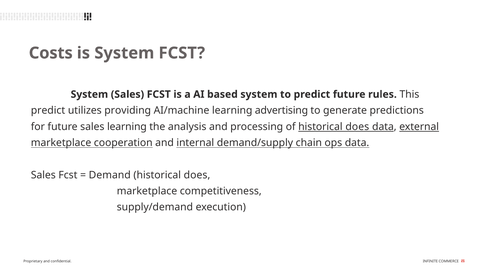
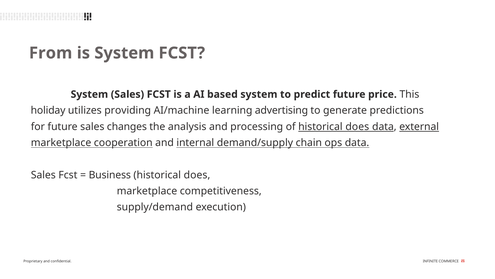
Costs: Costs -> From (51, 53)
rules: rules -> price (382, 94)
predict: predict -> holiday (48, 110)
sales learning: learning -> changes (127, 126)
Demand: Demand -> Business (110, 175)
